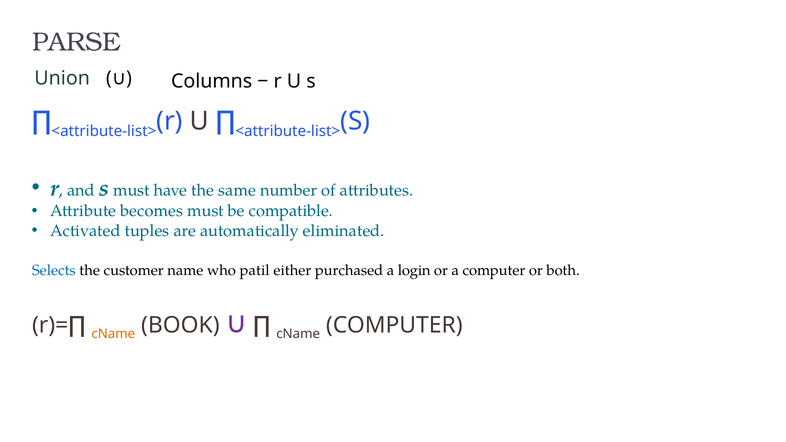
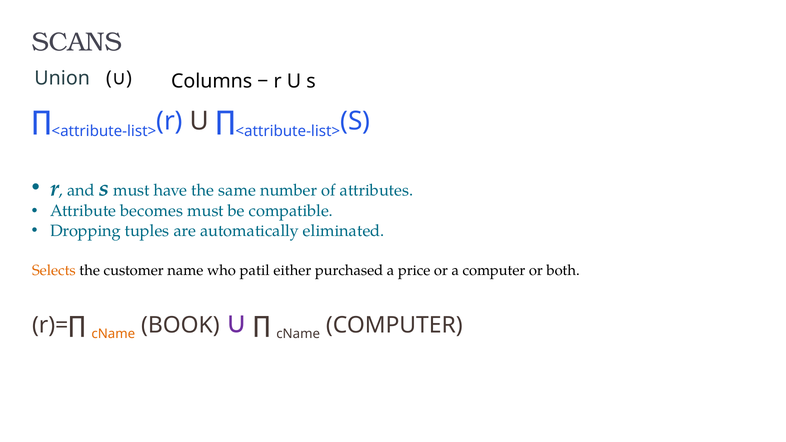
PARSE: PARSE -> SCANS (77, 42)
Activated: Activated -> Dropping (85, 231)
Selects colour: blue -> orange (54, 270)
login: login -> price (414, 270)
